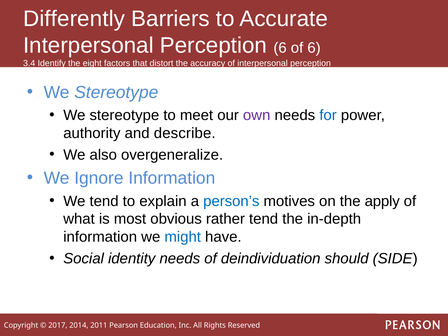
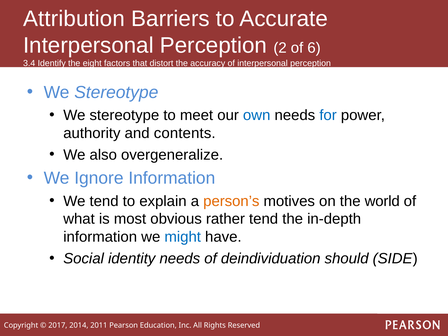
Differently: Differently -> Attribution (74, 19)
Perception 6: 6 -> 2 (280, 48)
own colour: purple -> blue (257, 115)
describe: describe -> contents (185, 133)
person’s colour: blue -> orange (231, 201)
apply: apply -> world (382, 201)
